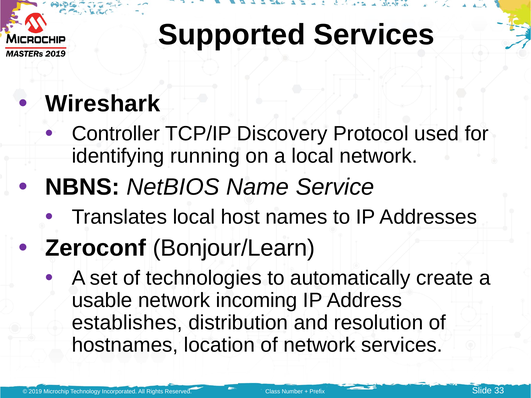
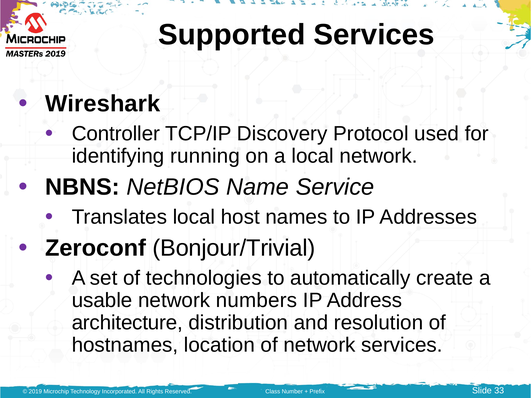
Bonjour/Learn: Bonjour/Learn -> Bonjour/Trivial (234, 248)
incoming: incoming -> numbers (257, 301)
establishes: establishes -> architecture (127, 323)
